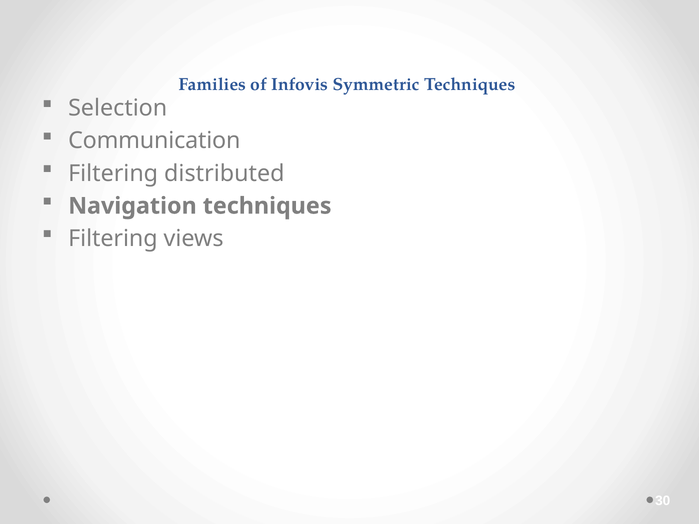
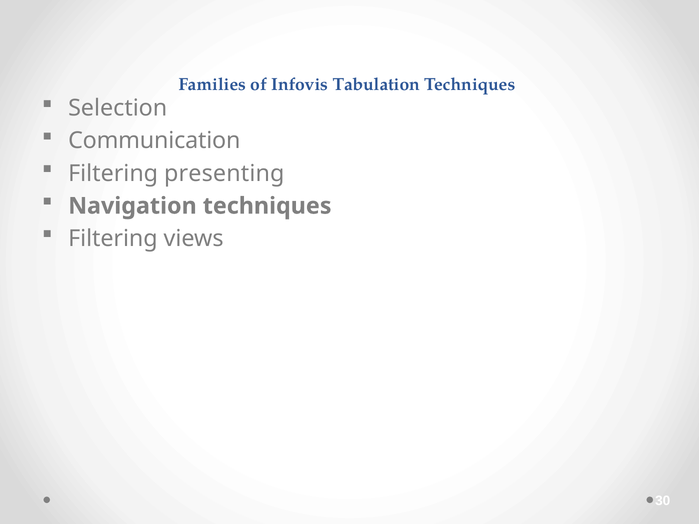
Symmetric: Symmetric -> Tabulation (376, 84)
distributed: distributed -> presenting (224, 173)
